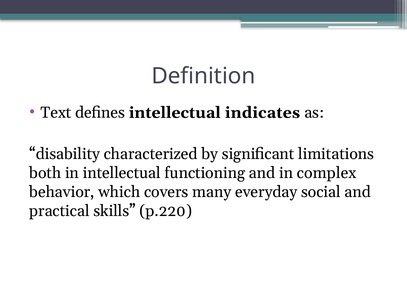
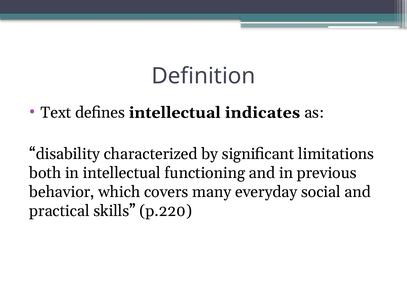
complex: complex -> previous (327, 173)
